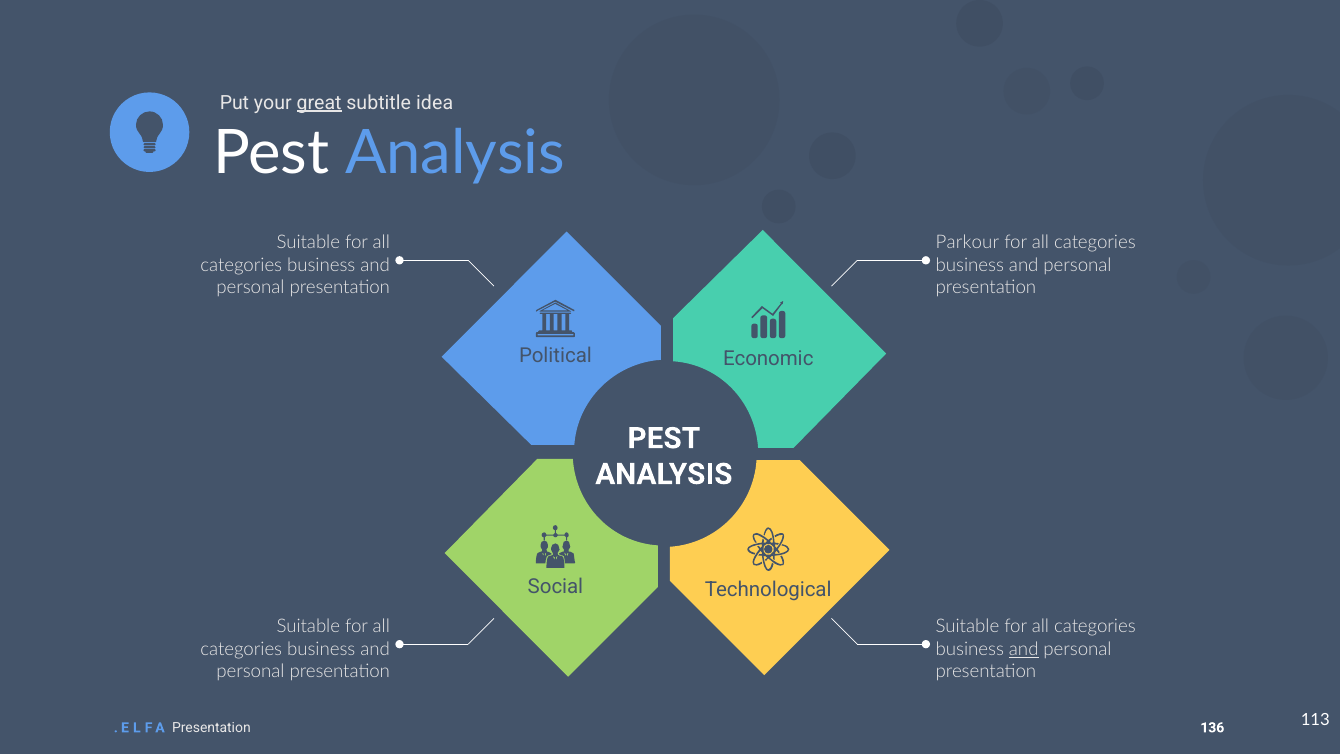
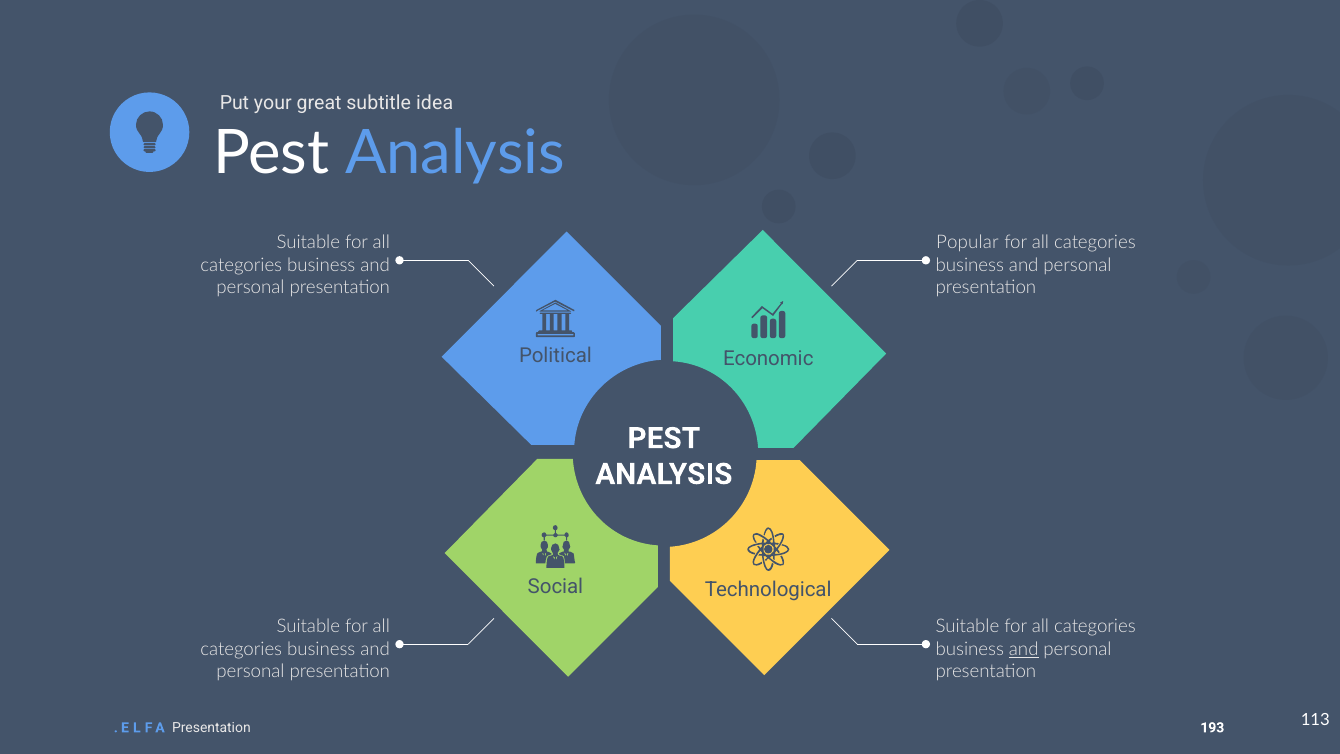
great underline: present -> none (319, 103)
Parkour: Parkour -> Popular (967, 243)
136: 136 -> 193 (1212, 727)
